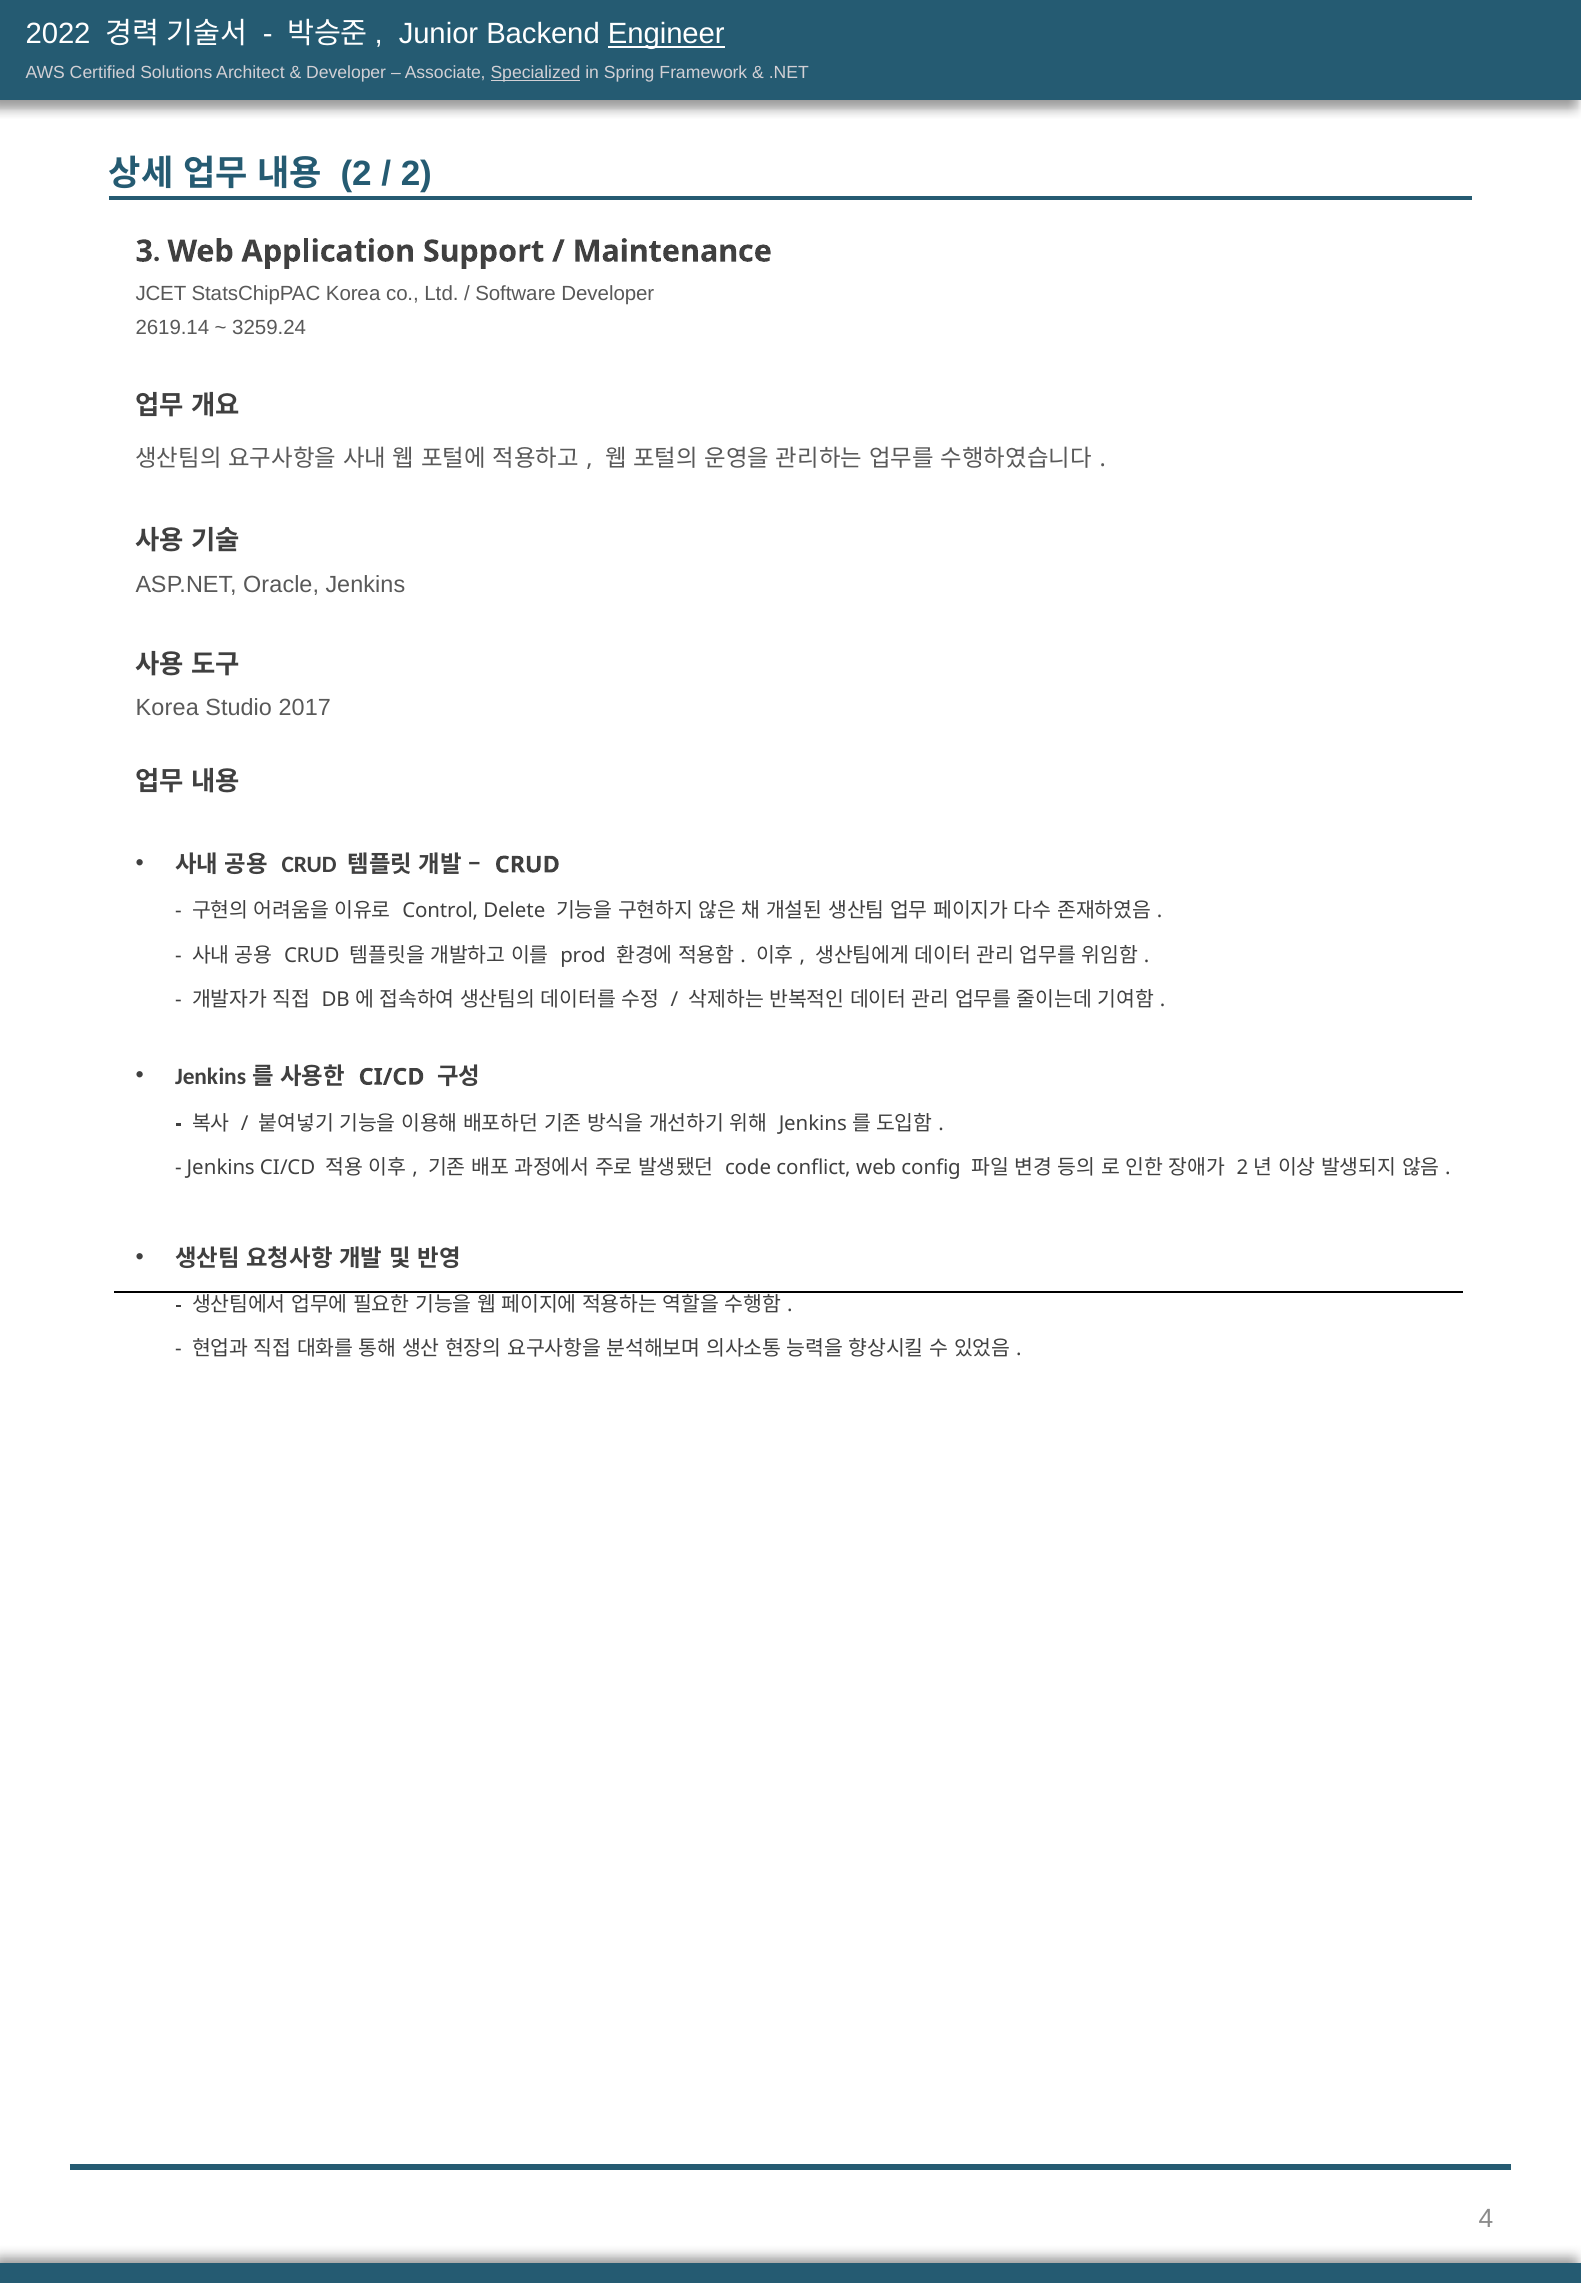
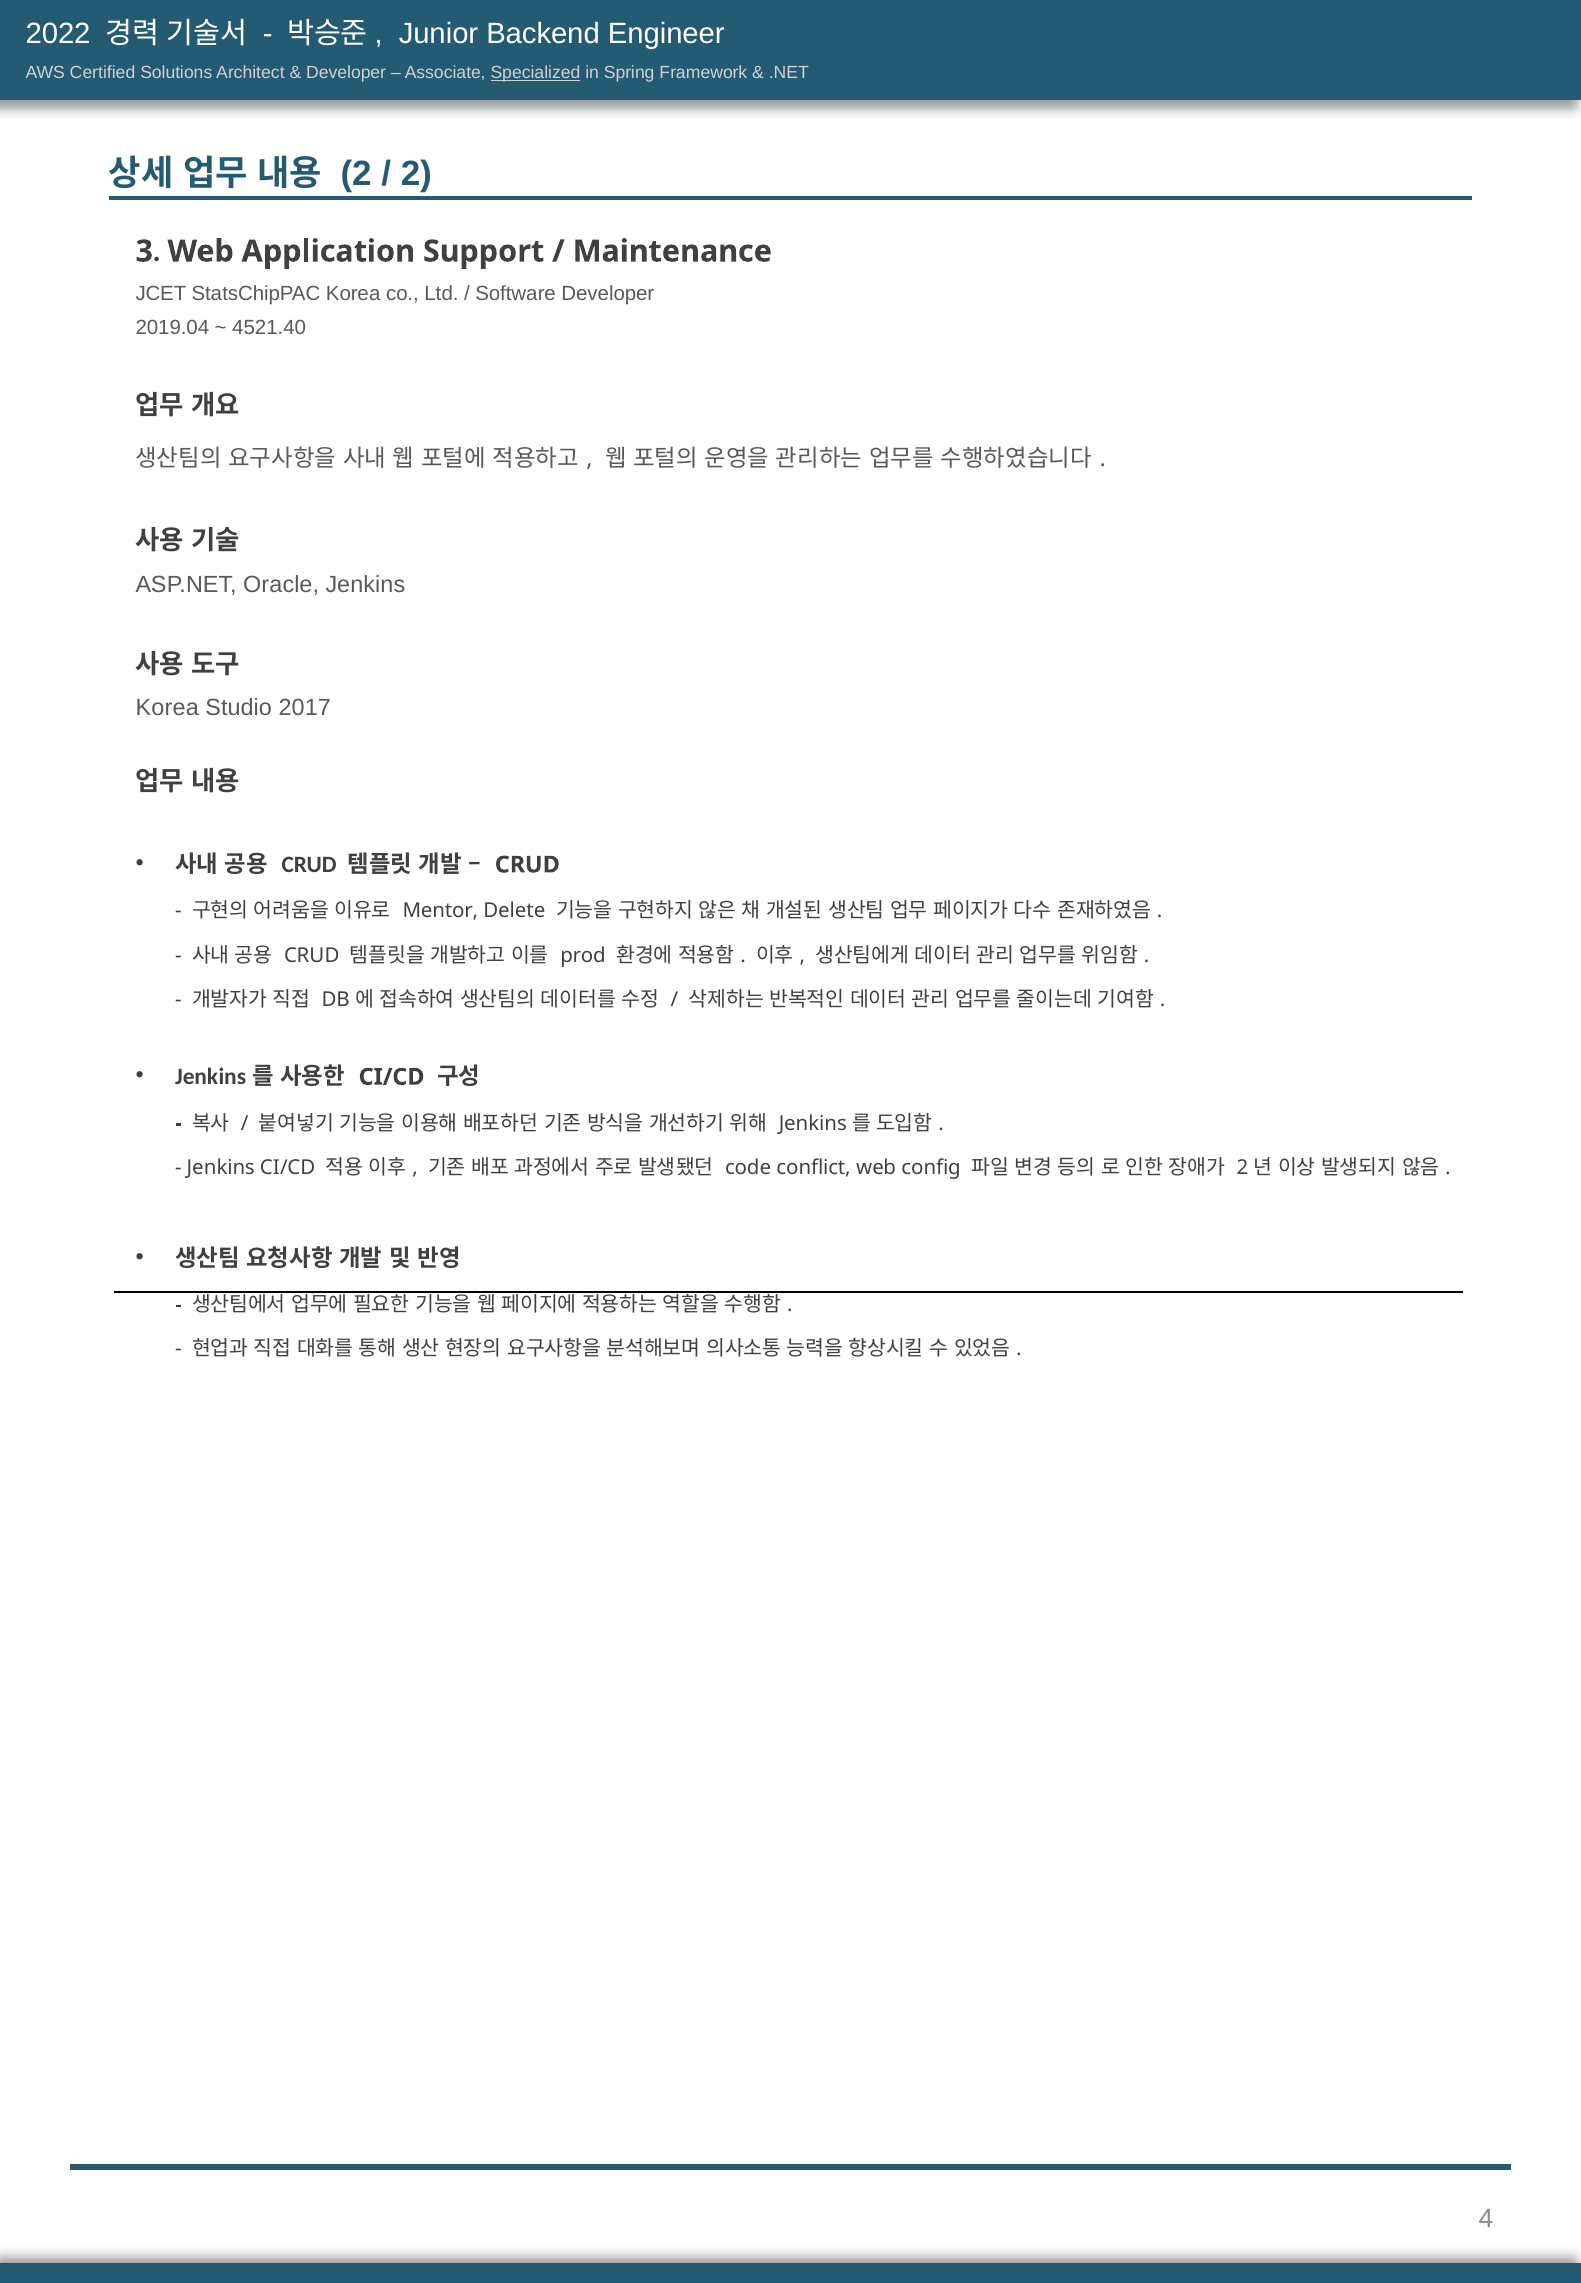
Engineer underline: present -> none (666, 34)
2619.14: 2619.14 -> 2019.04 (172, 328)
3259.24: 3259.24 -> 4521.40 (269, 328)
Control: Control -> Mentor (440, 911)
